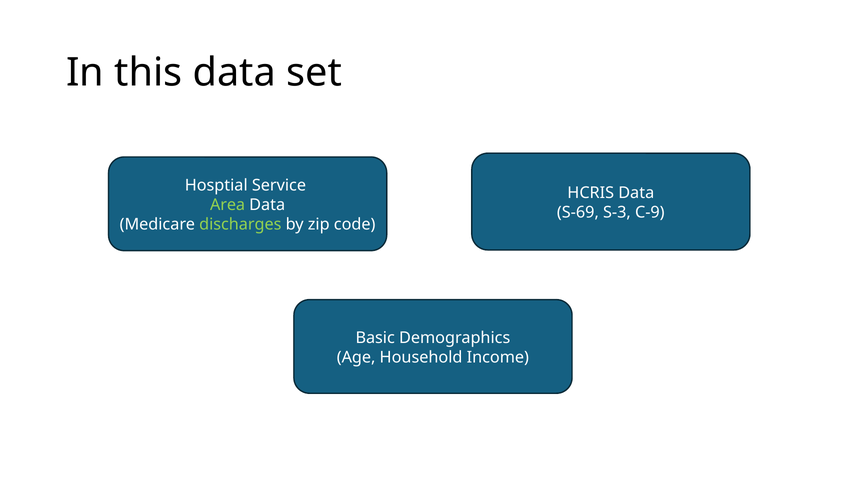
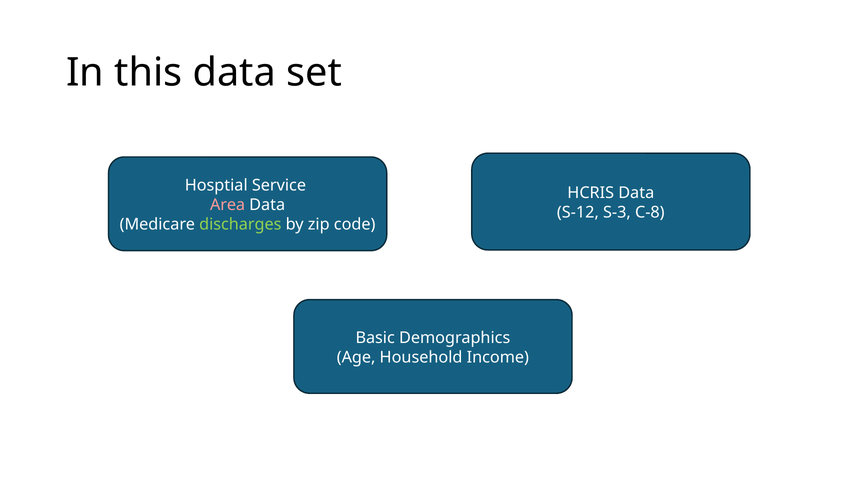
Area colour: light green -> pink (228, 205)
S-69: S-69 -> S-12 (578, 213)
C-9: C-9 -> C-8 (650, 213)
